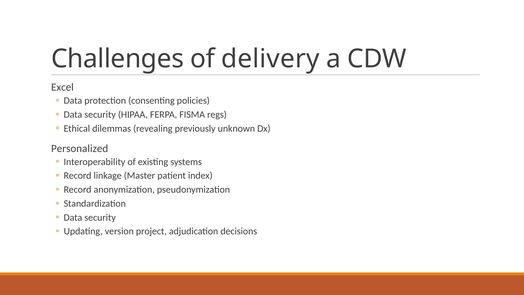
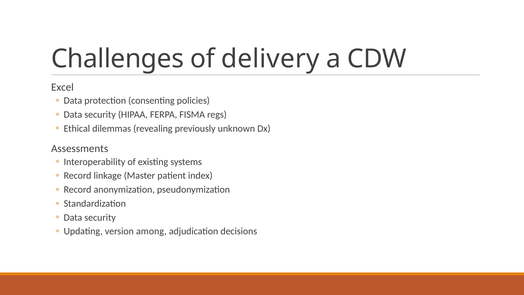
Personalized: Personalized -> Assessments (80, 148)
project: project -> among (151, 231)
